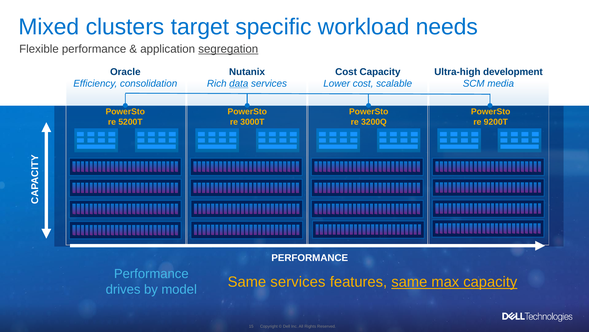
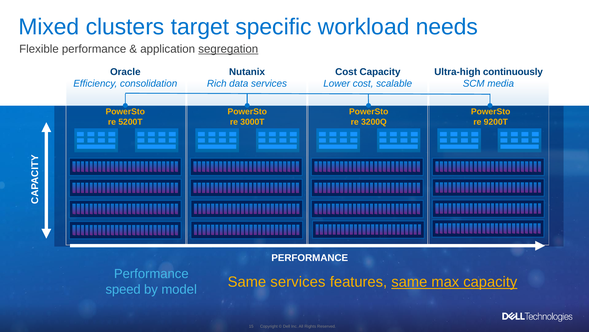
development: development -> continuously (513, 72)
data underline: present -> none (239, 83)
drives: drives -> speed (123, 289)
